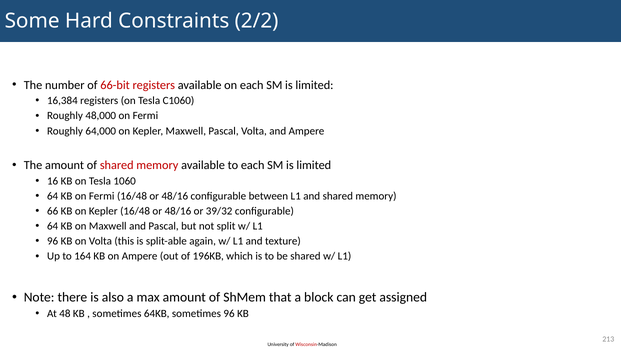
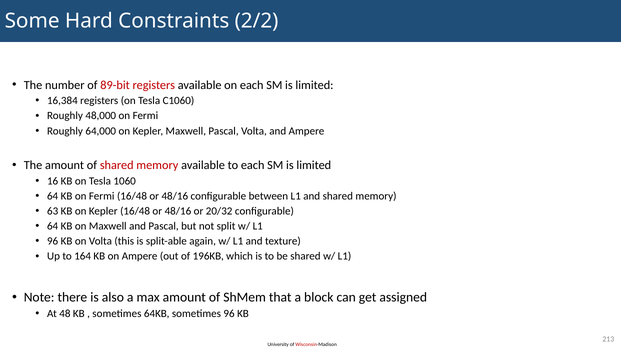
66-bit: 66-bit -> 89-bit (115, 85)
66: 66 -> 63 (53, 211)
39/32: 39/32 -> 20/32 (219, 211)
